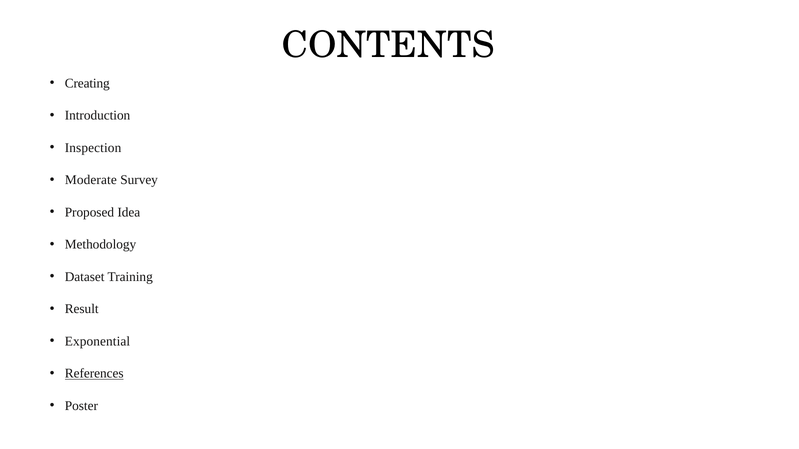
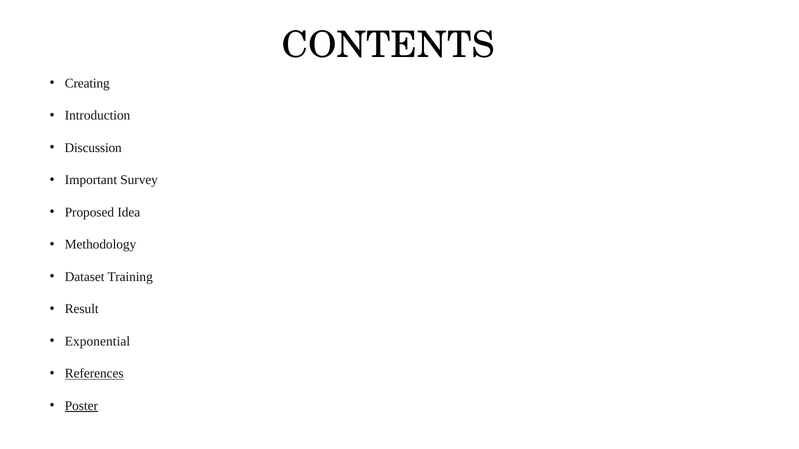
Inspection: Inspection -> Discussion (93, 148)
Moderate: Moderate -> Important (91, 180)
Poster underline: none -> present (81, 406)
